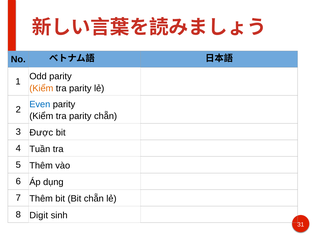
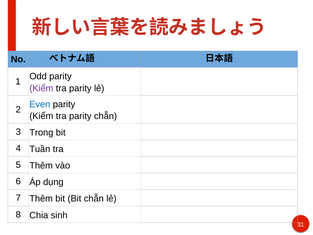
Kiểm colour: orange -> purple (41, 88)
Được: Được -> Trong (41, 132)
Digit: Digit -> Chia (39, 215)
